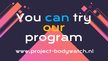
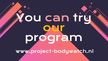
can colour: light blue -> pink (57, 18)
